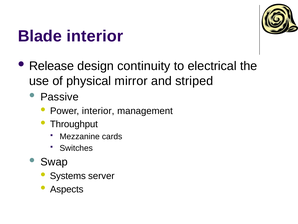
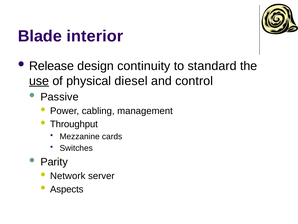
electrical: electrical -> standard (212, 66)
use underline: none -> present (39, 81)
mirror: mirror -> diesel (131, 81)
striped: striped -> control (194, 81)
Power interior: interior -> cabling (98, 111)
Swap: Swap -> Parity (54, 162)
Systems: Systems -> Network (68, 176)
